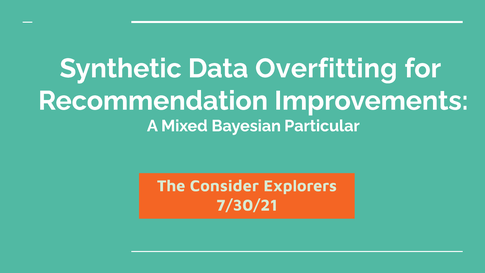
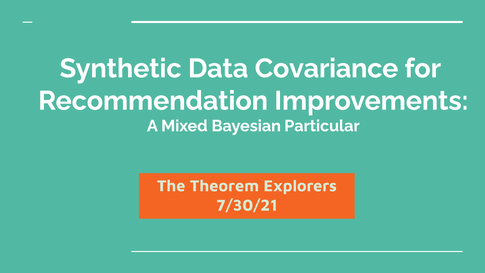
Overfitting: Overfitting -> Covariance (326, 68)
Consider: Consider -> Theorem (224, 186)
